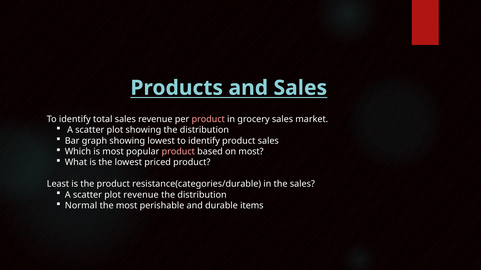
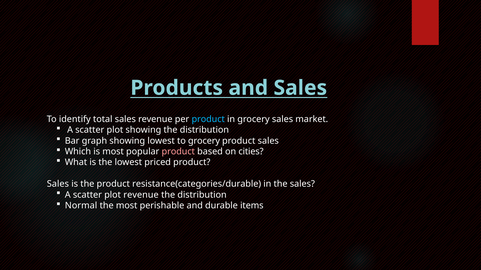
product colour: pink -> light blue (208, 119)
lowest to identify: identify -> grocery (204, 141)
on most: most -> cities (251, 152)
Least: Least -> Sales (58, 184)
